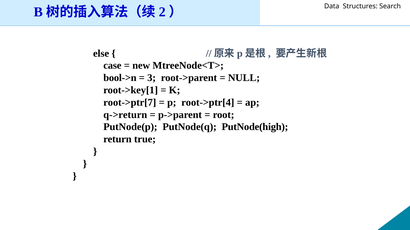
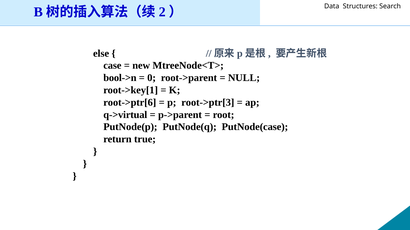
3: 3 -> 0 (152, 78)
root->ptr[7: root->ptr[7 -> root->ptr[6 (130, 103)
root->ptr[4: root->ptr[4 -> root->ptr[3 (208, 103)
q->return: q->return -> q->virtual (125, 115)
PutNode(high: PutNode(high -> PutNode(case (255, 127)
